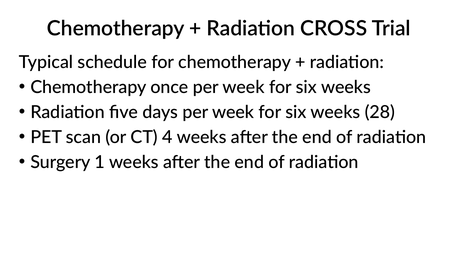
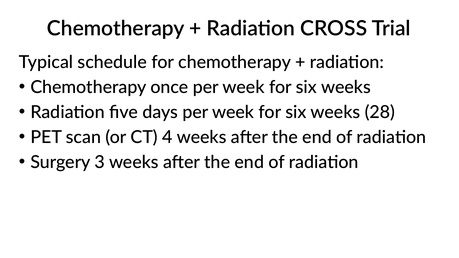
1: 1 -> 3 (100, 163)
